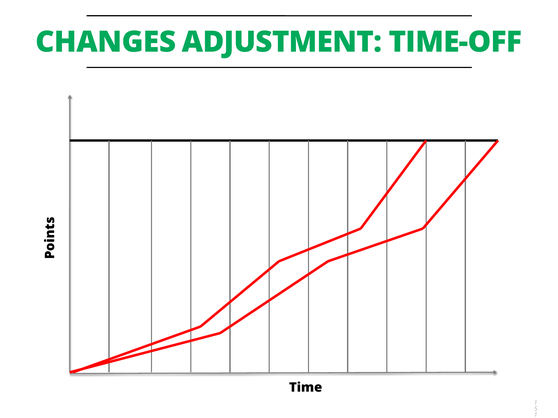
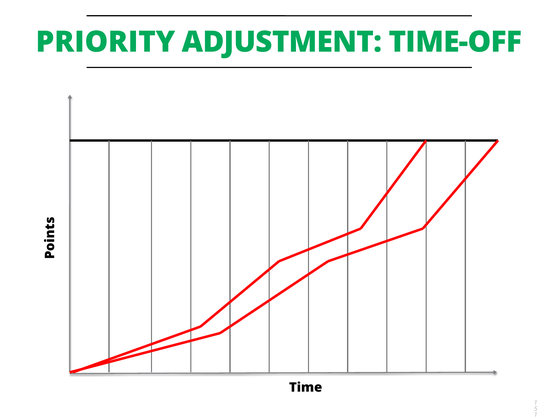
CHANGES: CHANGES -> PRIORITY (106, 42)
